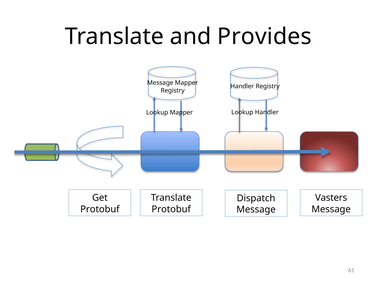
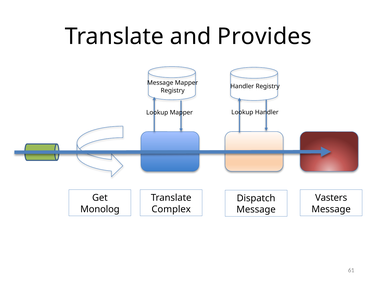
Protobuf: Protobuf -> Monolog (100, 209)
Protobuf: Protobuf -> Complex (171, 209)
